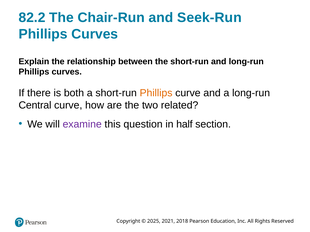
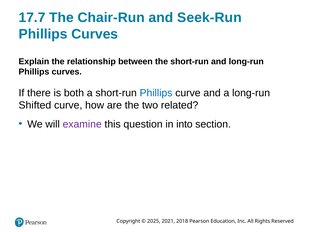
82.2: 82.2 -> 17.7 (32, 18)
Phillips colour: orange -> blue (156, 93)
Central: Central -> Shifted (35, 106)
half: half -> into (184, 124)
